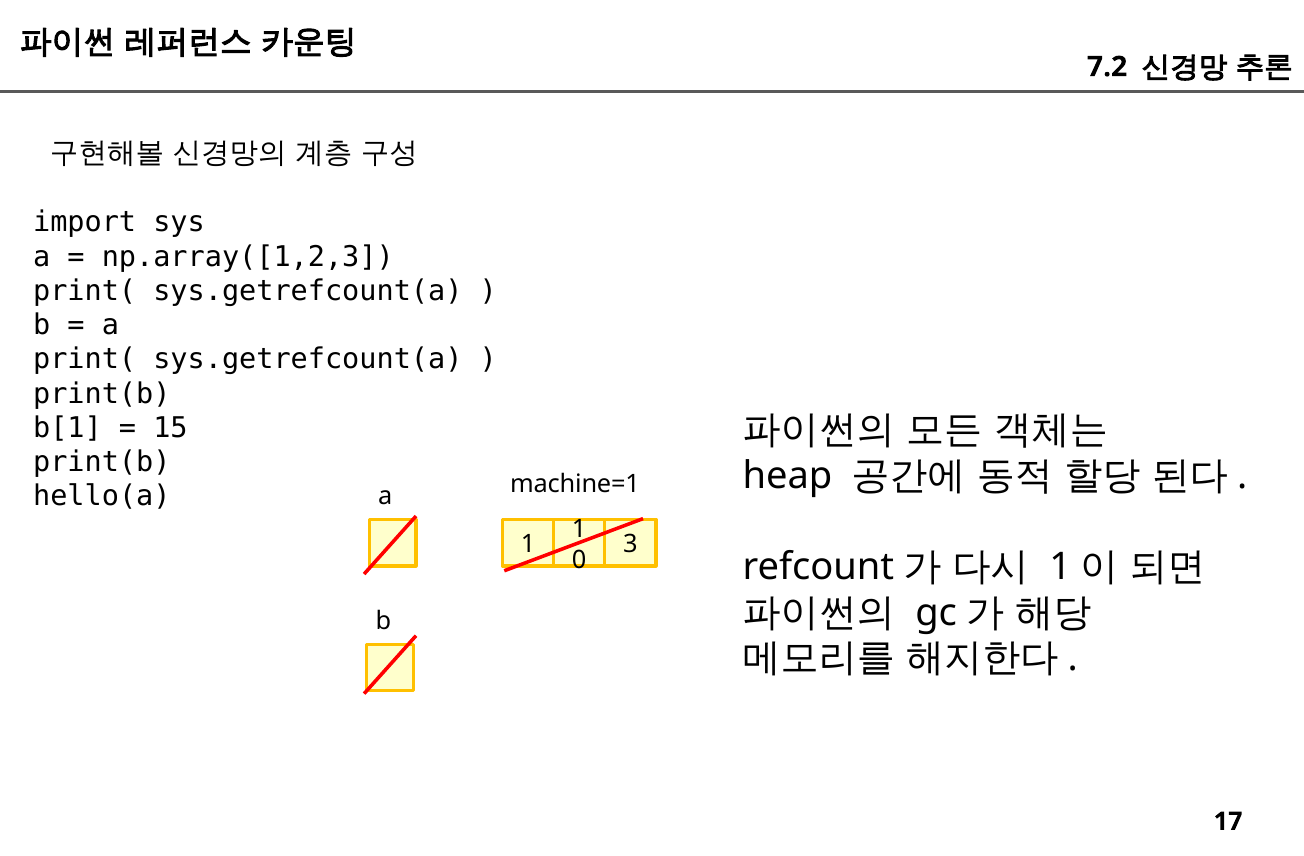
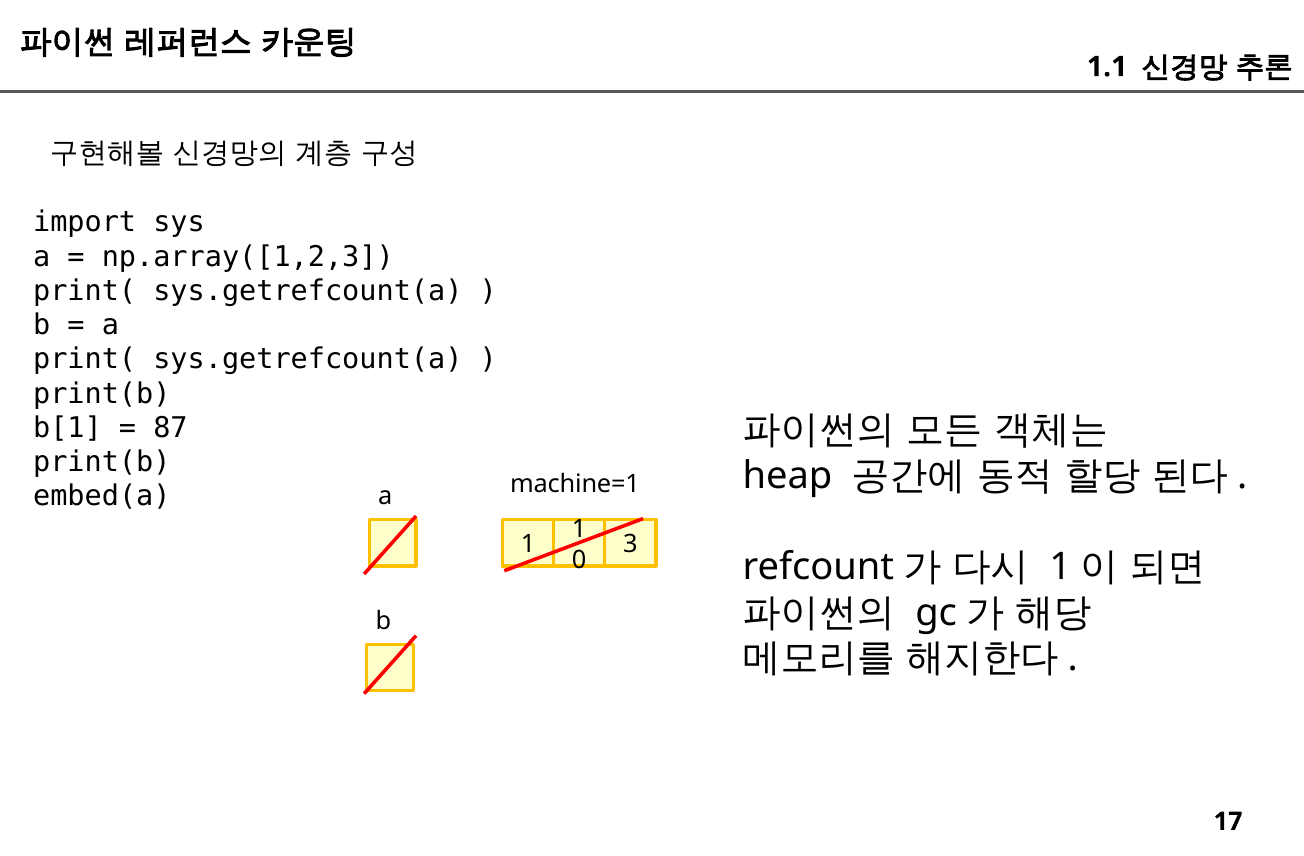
7.2: 7.2 -> 1.1 (1107, 67)
15: 15 -> 87 (171, 428)
hello(a: hello(a -> embed(a (102, 497)
